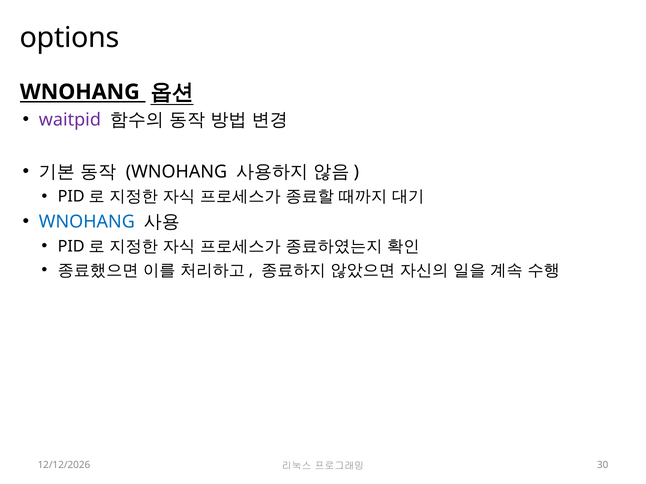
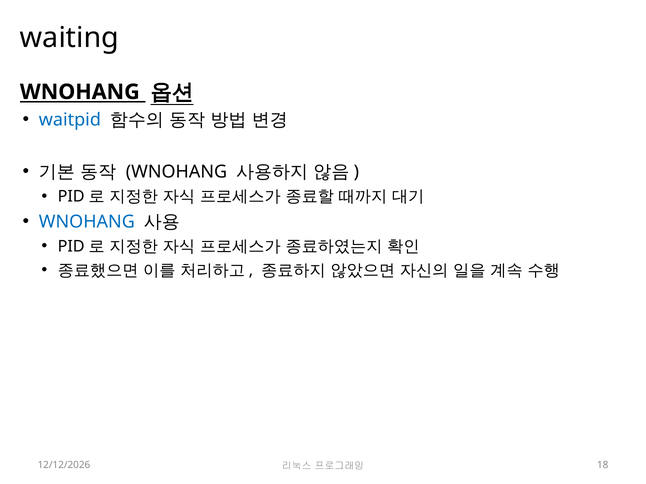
options: options -> waiting (70, 38)
waitpid colour: purple -> blue (70, 120)
30: 30 -> 18 (603, 466)
